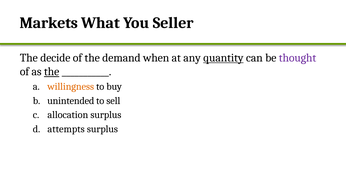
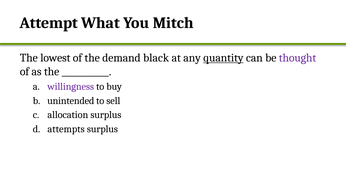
Markets: Markets -> Attempt (49, 23)
Seller: Seller -> Mitch (173, 23)
decide: decide -> lowest (55, 58)
when: when -> black (156, 58)
the underline: present -> none (52, 71)
willingness colour: orange -> purple (71, 86)
